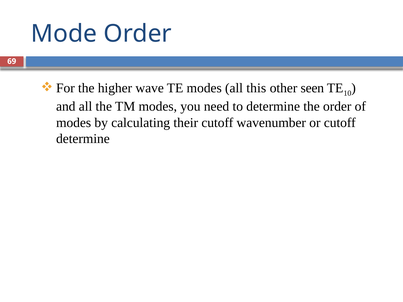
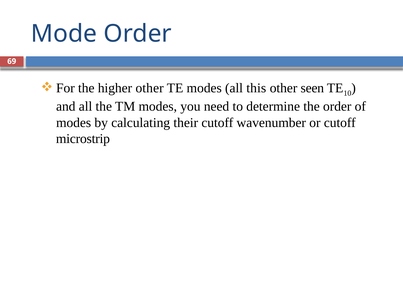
higher wave: wave -> other (150, 88)
determine: determine -> microstrip (83, 139)
